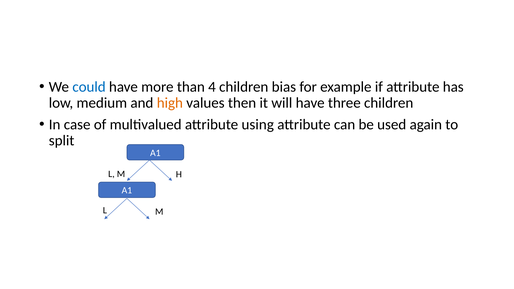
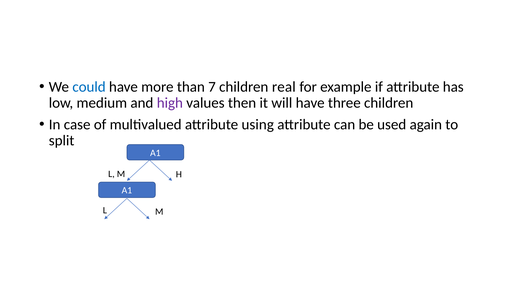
4: 4 -> 7 (212, 87)
bias: bias -> real (284, 87)
high colour: orange -> purple (170, 103)
